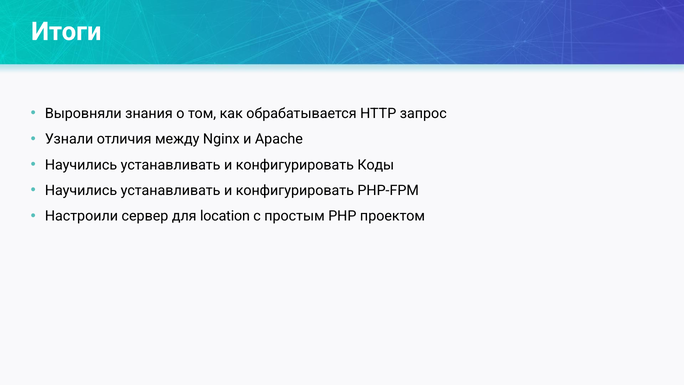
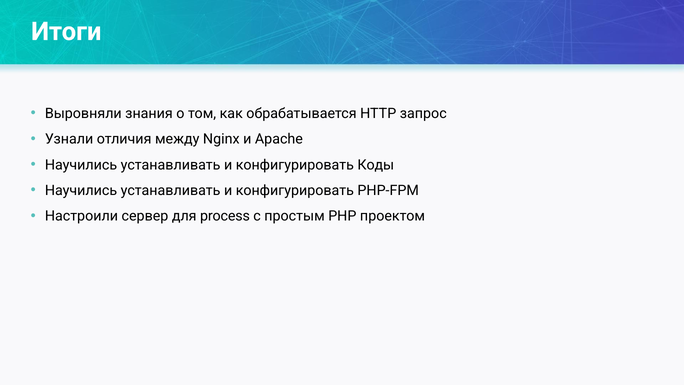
location: location -> process (225, 216)
